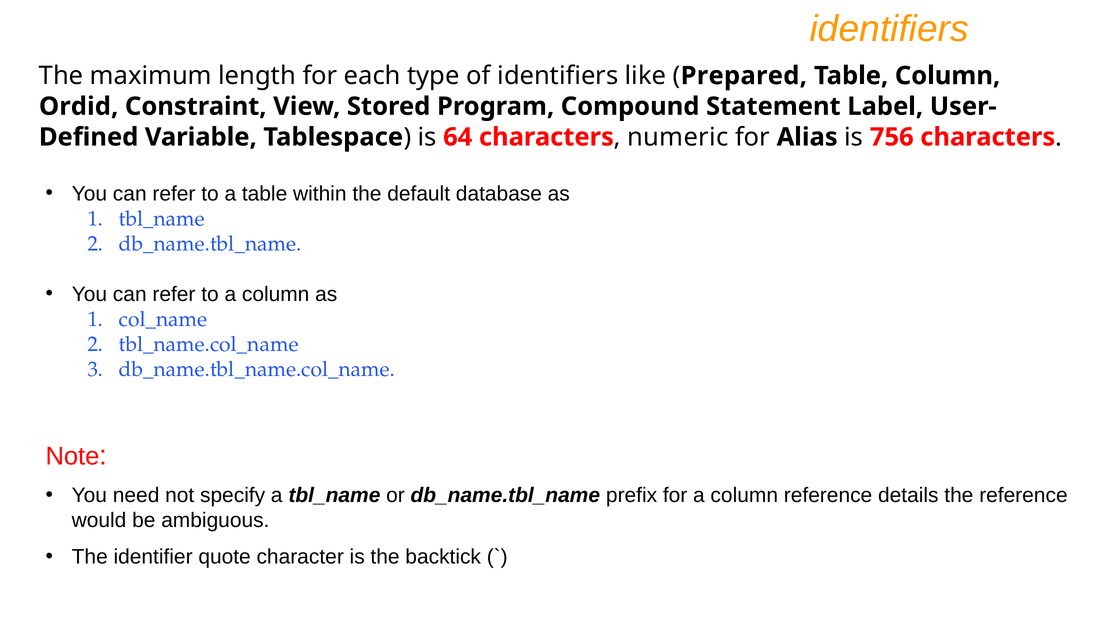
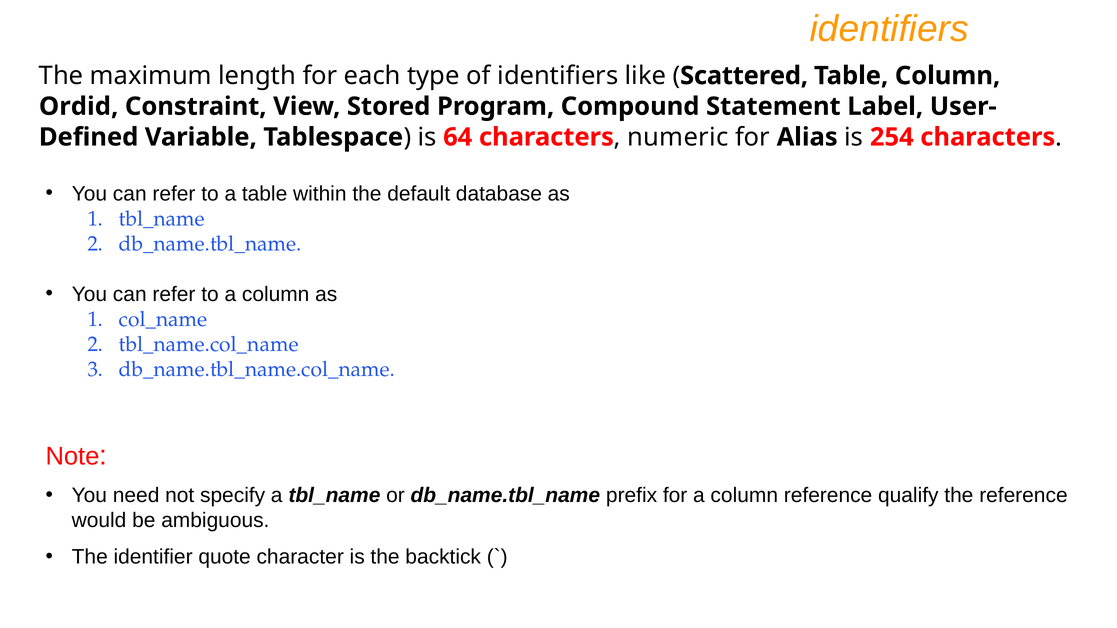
Prepared: Prepared -> Scattered (744, 76)
756: 756 -> 254 (892, 137)
details: details -> qualify (908, 496)
